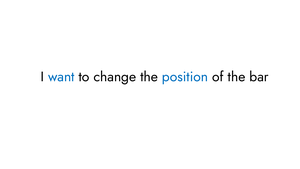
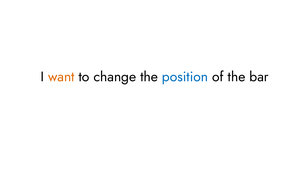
want colour: blue -> orange (61, 77)
